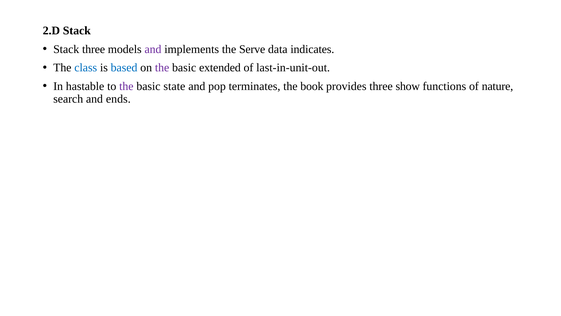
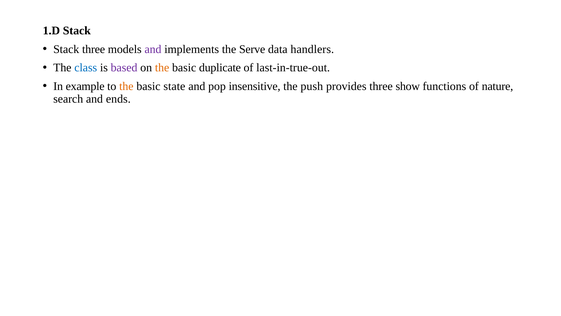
2.D: 2.D -> 1.D (51, 31)
indicates: indicates -> handlers (312, 49)
based colour: blue -> purple (124, 68)
the colour: purple -> orange (162, 68)
extended: extended -> duplicate (220, 68)
last-in-unit-out: last-in-unit-out -> last-in-true-out (293, 68)
hastable: hastable -> example (85, 86)
the colour: purple -> orange (126, 86)
terminates: terminates -> insensitive (255, 86)
book: book -> push (312, 86)
